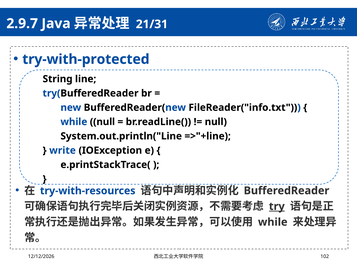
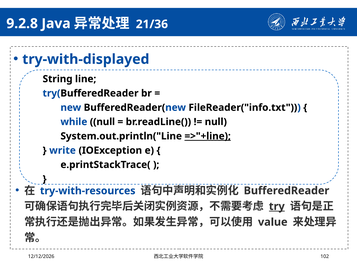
2.9.7: 2.9.7 -> 9.2.8 (22, 24)
21/31: 21/31 -> 21/36 (152, 24)
try-with-protected: try-with-protected -> try-with-displayed (86, 59)
=>"+line underline: none -> present (208, 136)
while: while -> value (273, 222)
